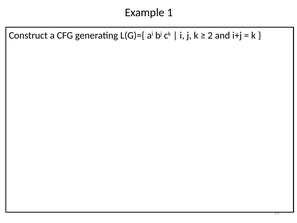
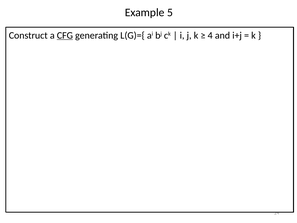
1: 1 -> 5 (170, 13)
CFG underline: none -> present (65, 35)
2: 2 -> 4 (210, 35)
